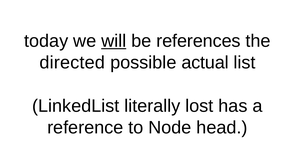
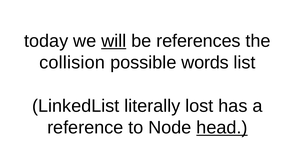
directed: directed -> collision (72, 63)
actual: actual -> words (205, 63)
head underline: none -> present (222, 127)
